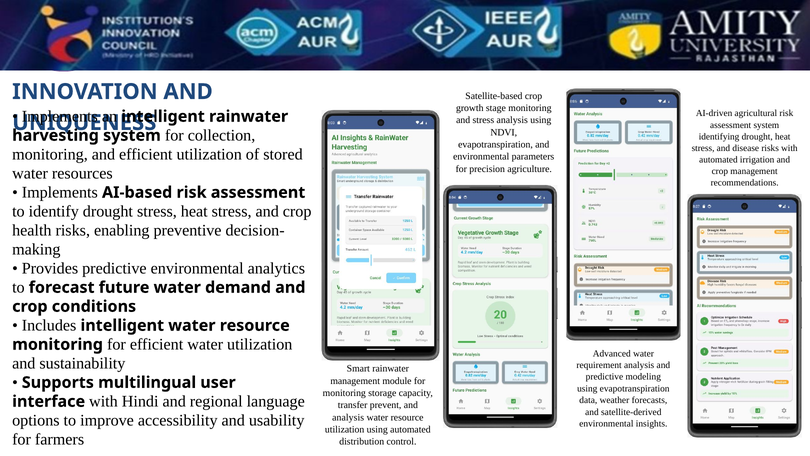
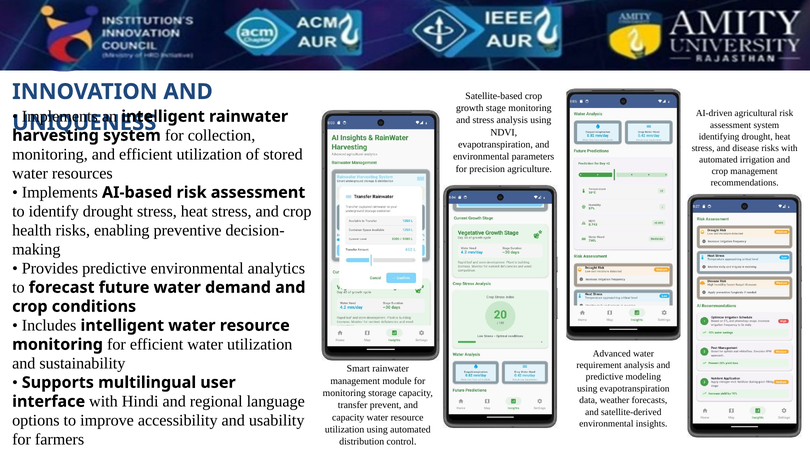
analysis: analysis -> capacity (348, 417)
